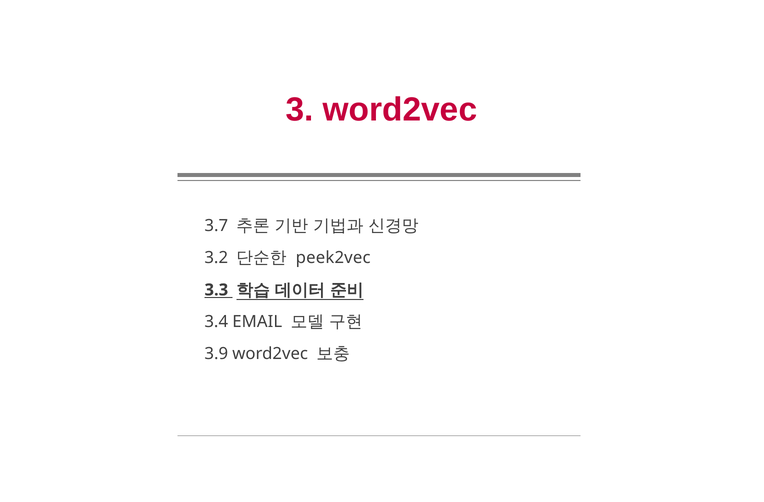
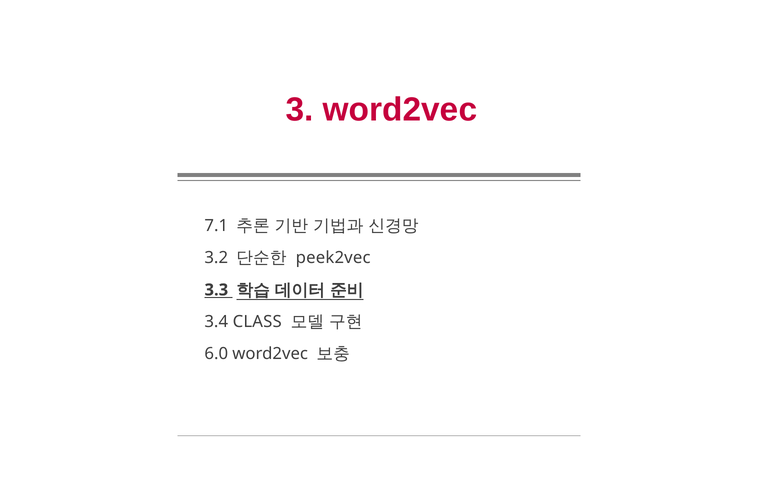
3.7: 3.7 -> 7.1 (216, 226)
EMAIL: EMAIL -> CLASS (257, 322)
3.9: 3.9 -> 6.0 (216, 354)
